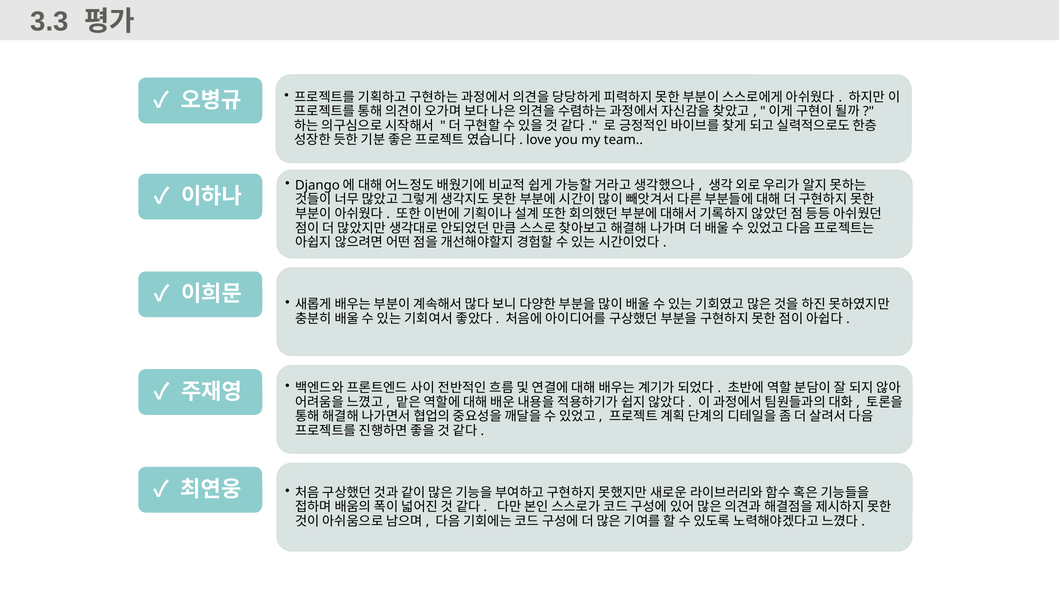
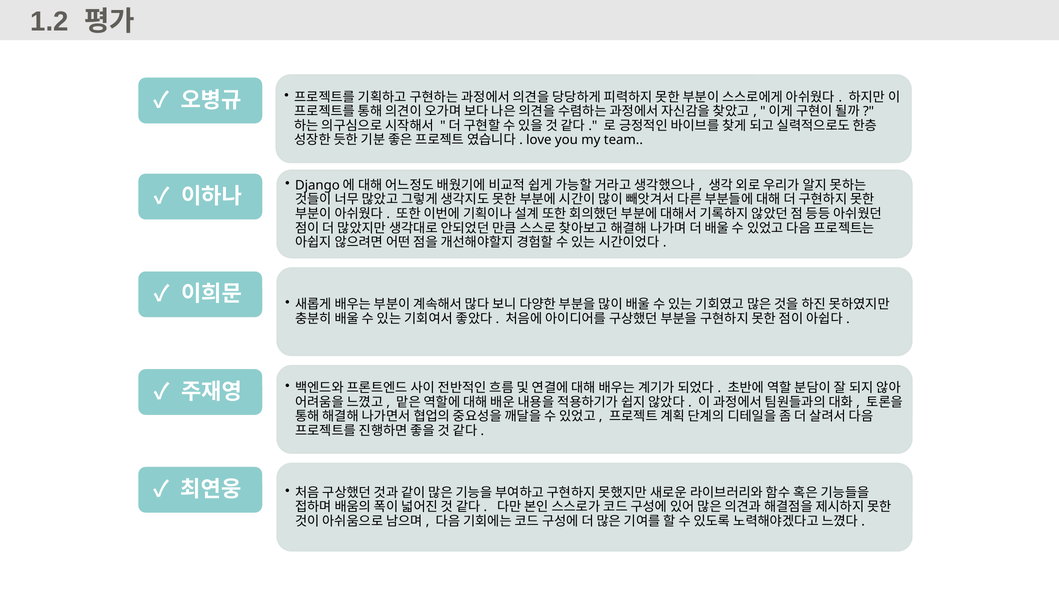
3.3: 3.3 -> 1.2 (49, 22)
